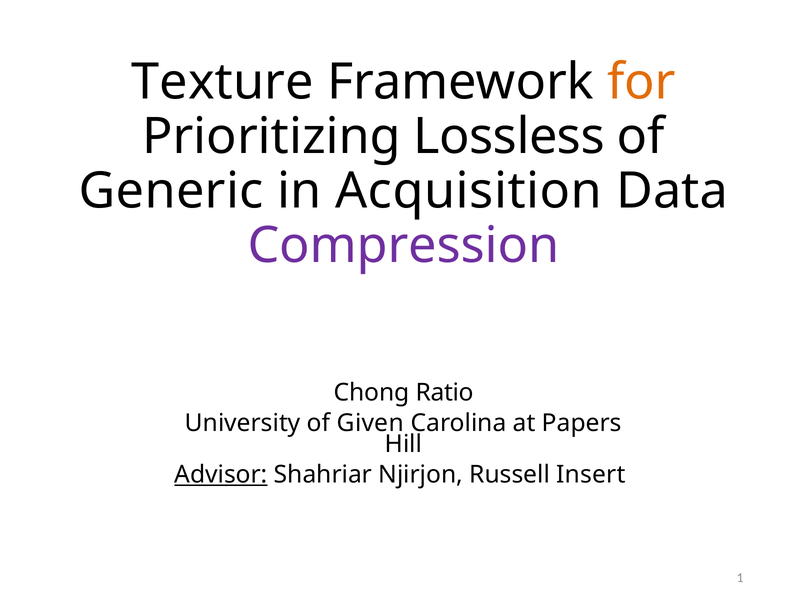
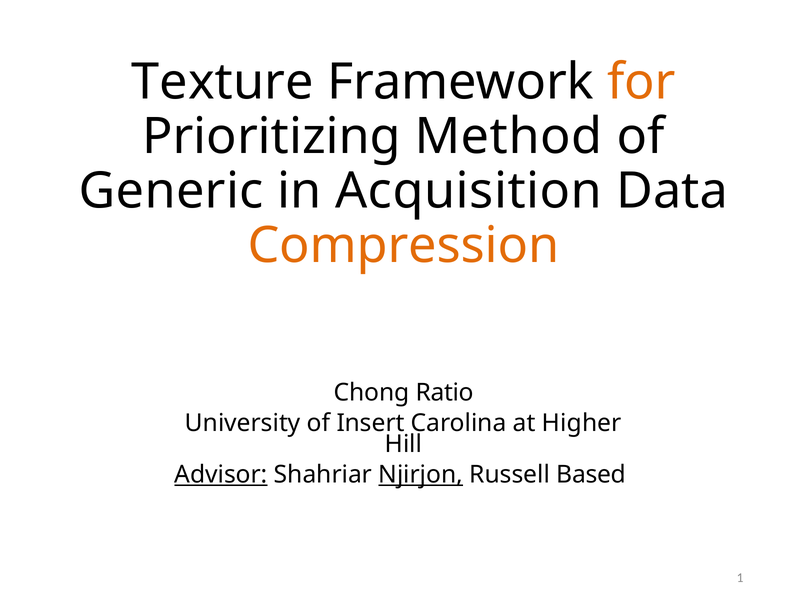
Lossless: Lossless -> Method (509, 137)
Compression colour: purple -> orange (403, 246)
Given: Given -> Insert (371, 423)
Papers: Papers -> Higher (582, 423)
Njirjon underline: none -> present (421, 475)
Insert: Insert -> Based (591, 475)
